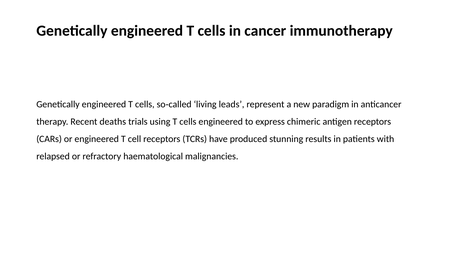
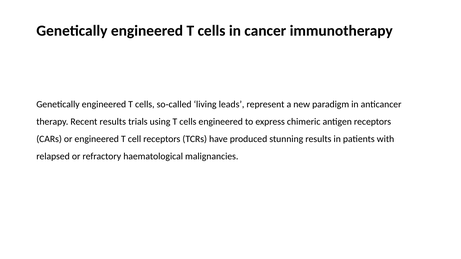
Recent deaths: deaths -> results (113, 122)
